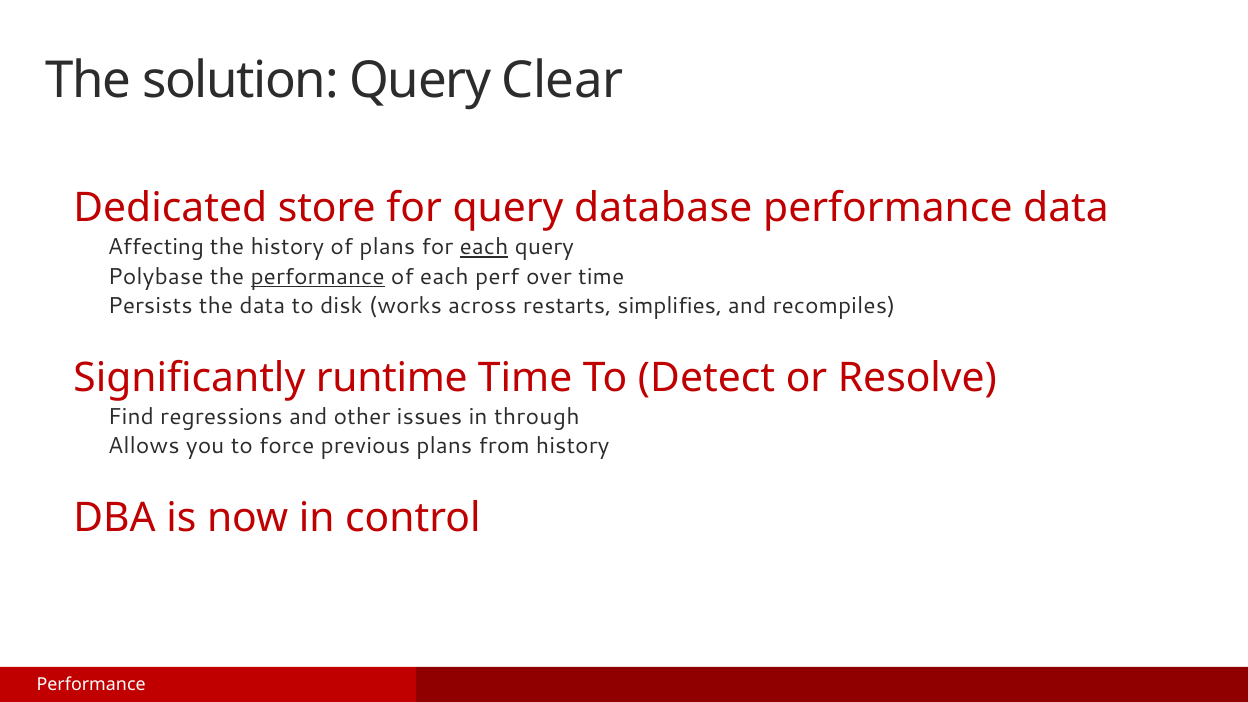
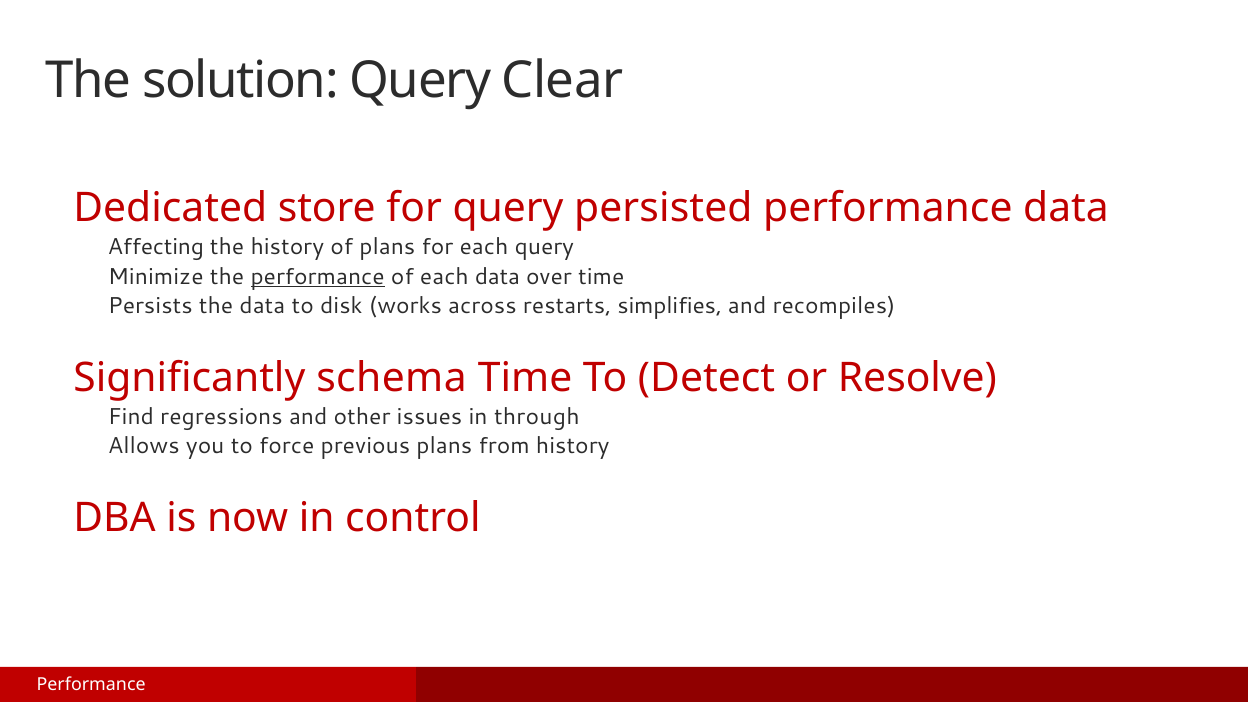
database: database -> persisted (663, 208)
each underline: present -> none (484, 247)
Polybase: Polybase -> Minimize (156, 276)
each perf: perf -> data (497, 276)
runtime: runtime -> schema (391, 378)
